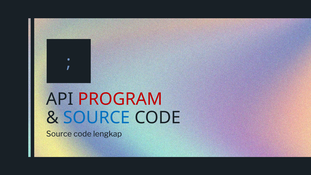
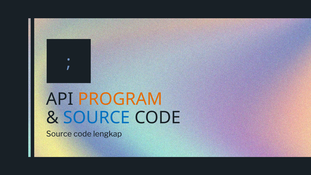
PROGRAM colour: red -> orange (120, 99)
